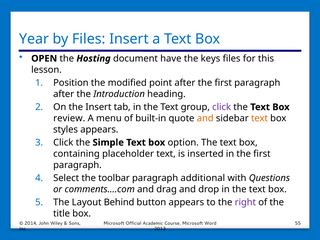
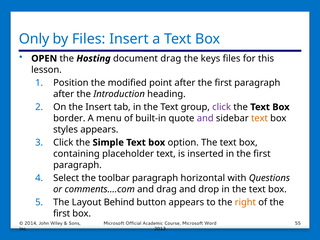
Year: Year -> Only (34, 39)
document have: have -> drag (171, 59)
review: review -> border (69, 118)
and colour: orange -> purple (205, 118)
additional: additional -> horizontal (203, 178)
right colour: purple -> orange (245, 202)
title: title -> first (62, 213)
